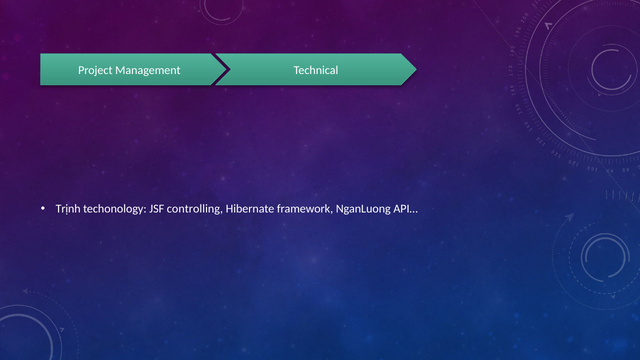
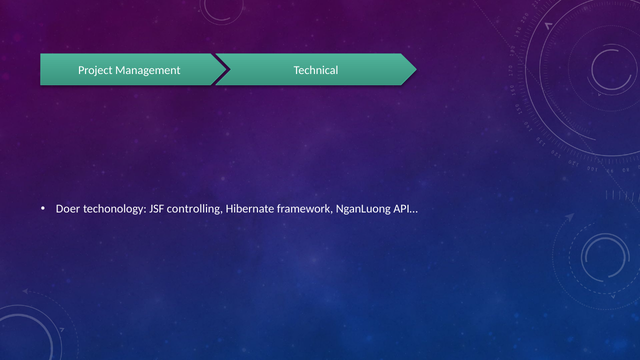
Trịnh: Trịnh -> Doer (68, 209)
